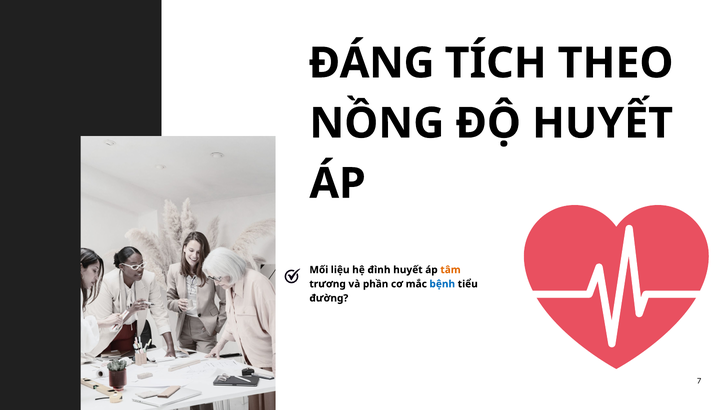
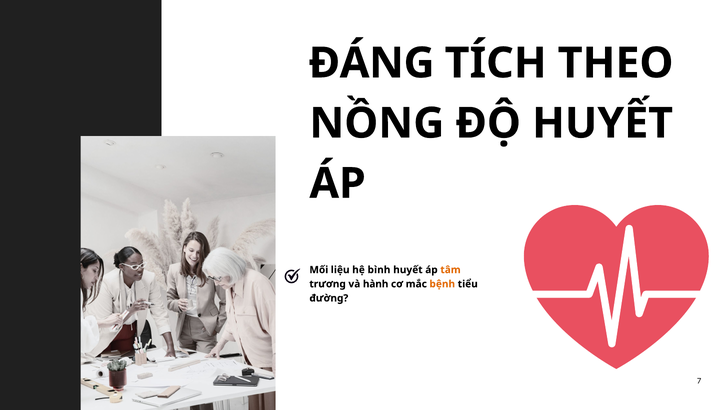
đình: đình -> bình (379, 269)
phần: phần -> hành (376, 284)
bệnh colour: blue -> orange (442, 284)
